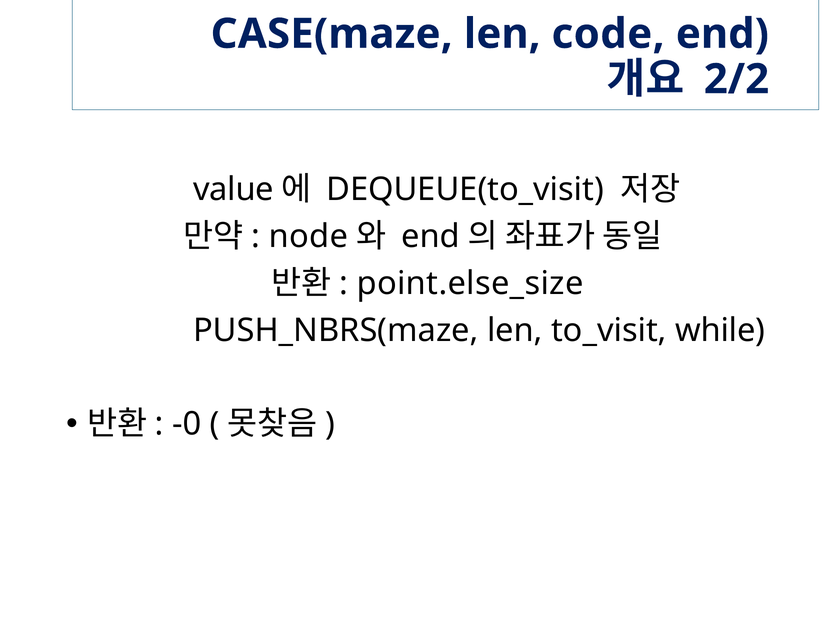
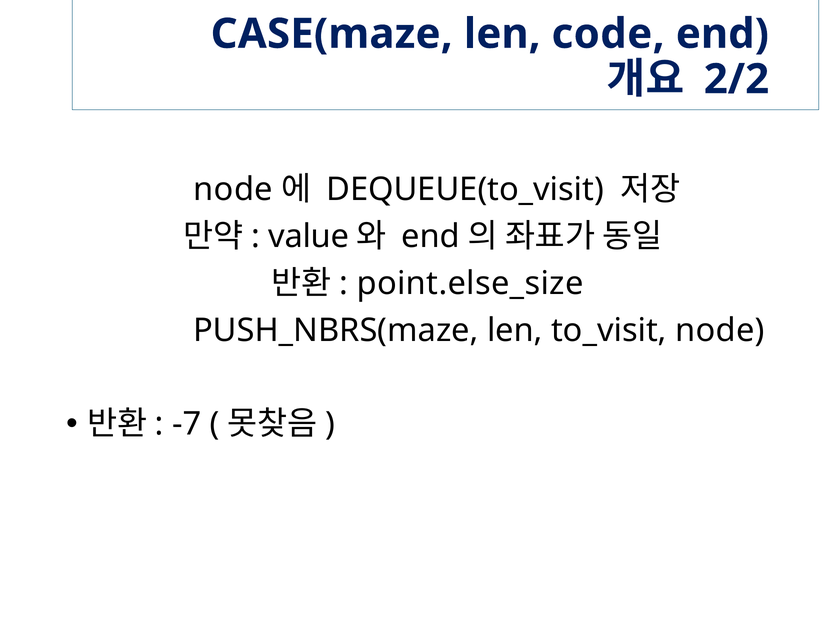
value: value -> node (233, 189)
node: node -> value (309, 236)
to_visit while: while -> node (720, 330)
-0: -0 -> -7 (187, 424)
